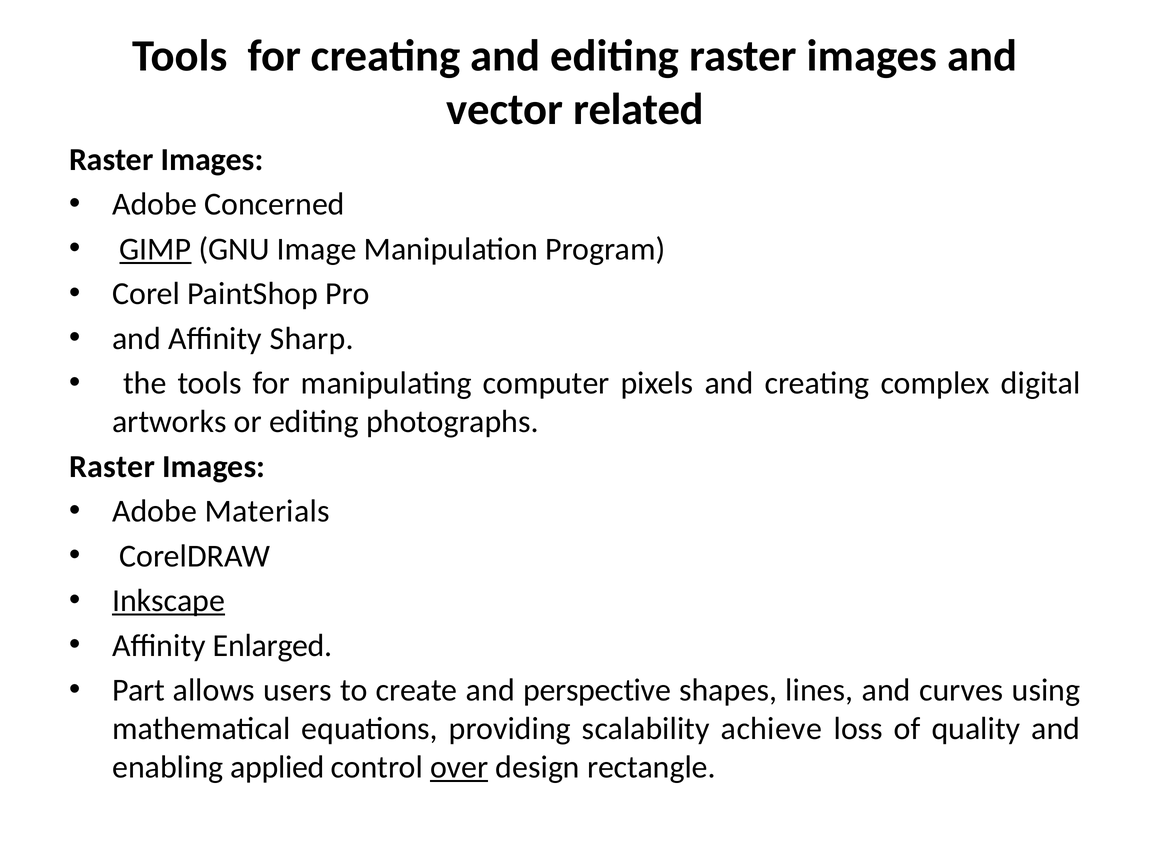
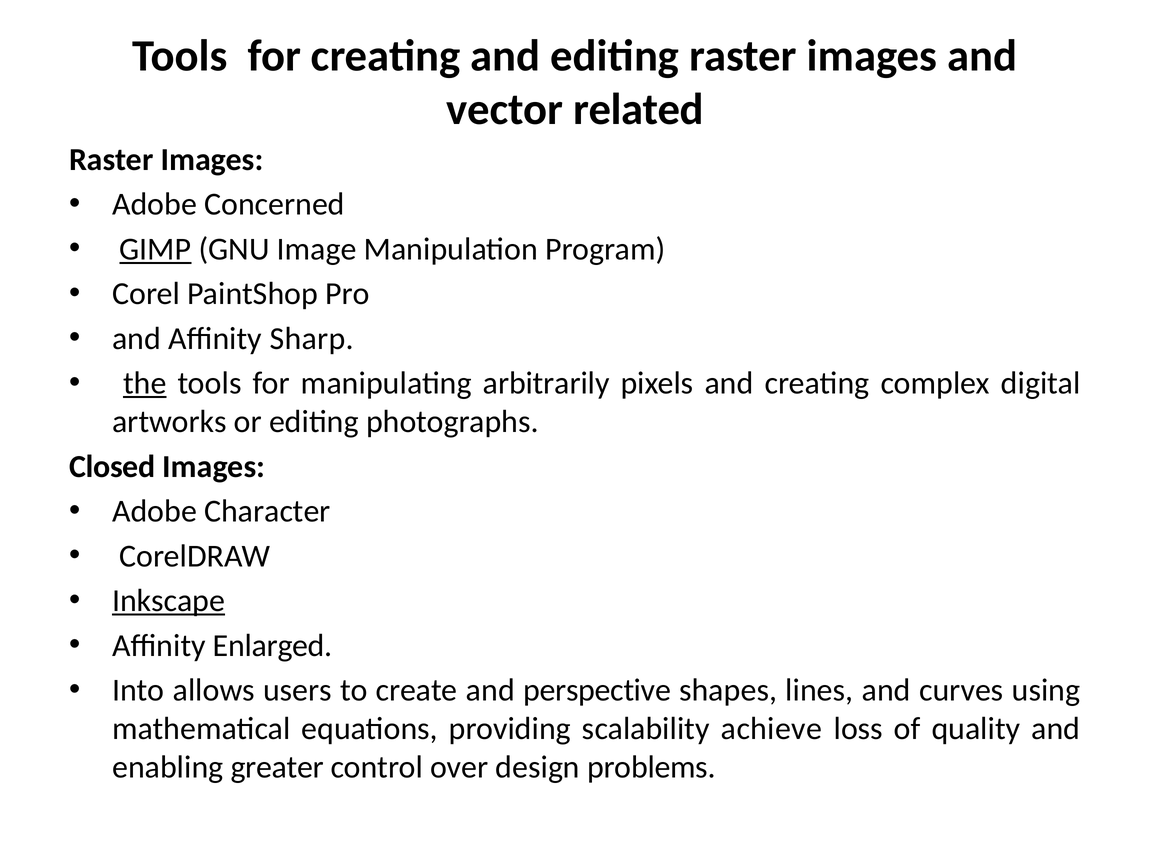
the underline: none -> present (145, 383)
computer: computer -> arbitrarily (546, 383)
Raster: Raster -> Closed (112, 466)
Materials: Materials -> Character (267, 511)
Part: Part -> Into (138, 690)
applied: applied -> greater (277, 767)
over underline: present -> none (459, 767)
rectangle: rectangle -> problems (651, 767)
